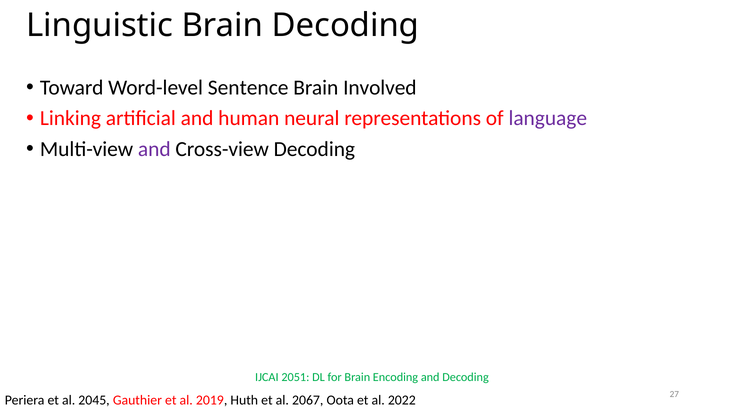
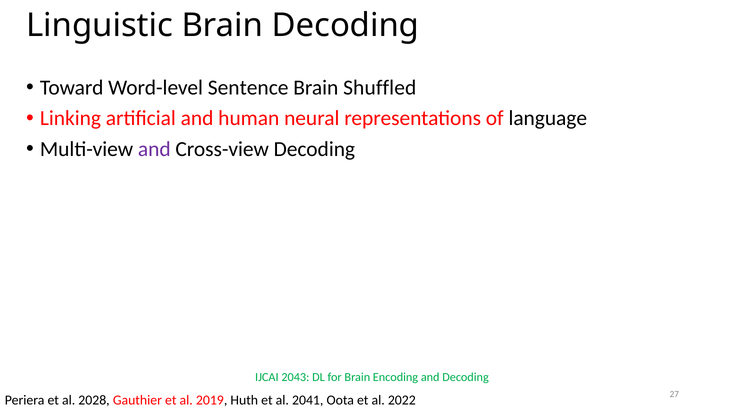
Involved: Involved -> Shuffled (380, 88)
language colour: purple -> black (548, 119)
2051: 2051 -> 2043 (295, 377)
2045: 2045 -> 2028 (94, 400)
2067: 2067 -> 2041 (308, 400)
